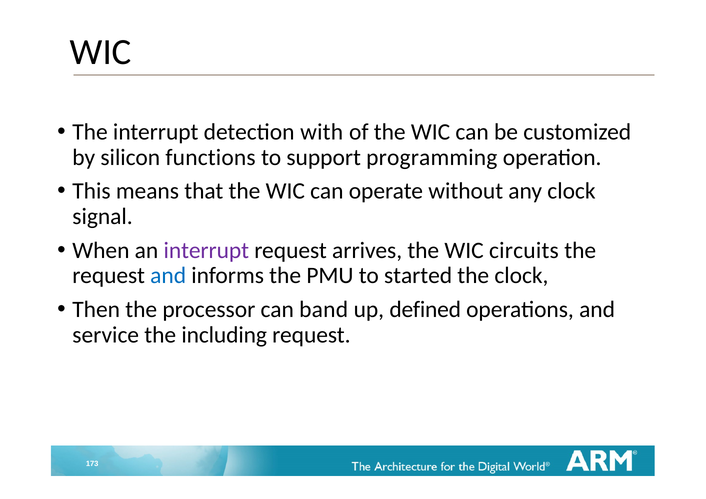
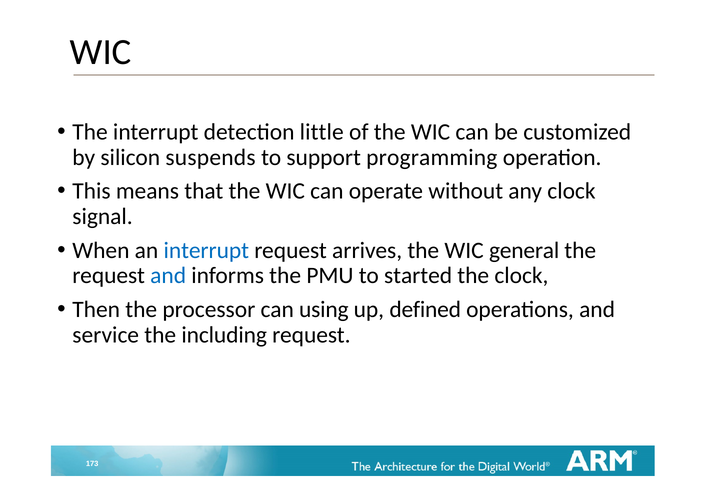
with: with -> little (322, 132)
functions: functions -> suspends (211, 157)
interrupt colour: purple -> blue (206, 250)
circuits: circuits -> general (524, 250)
band: band -> using (324, 309)
